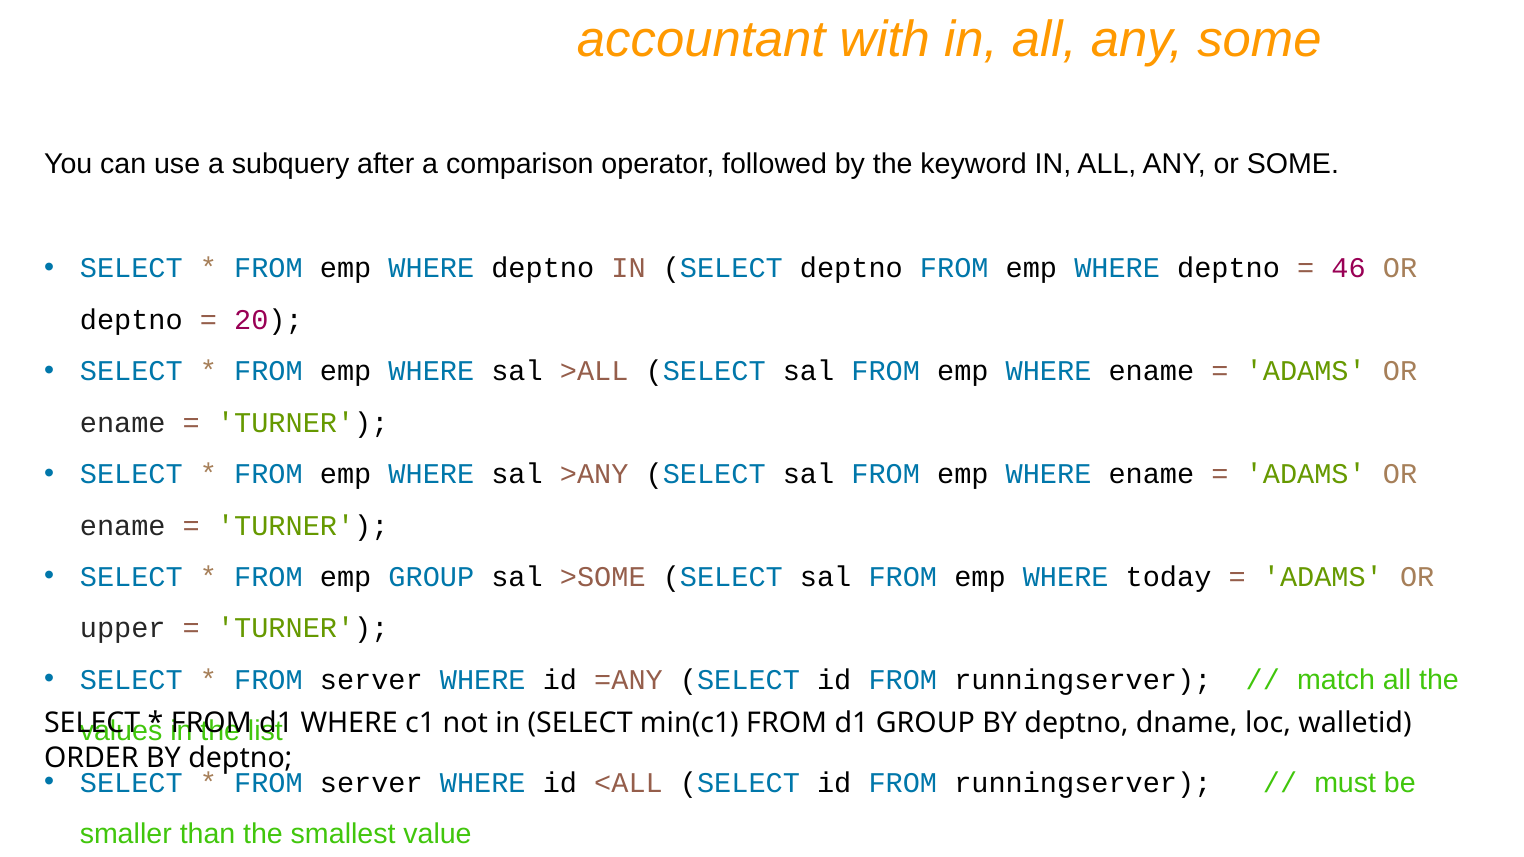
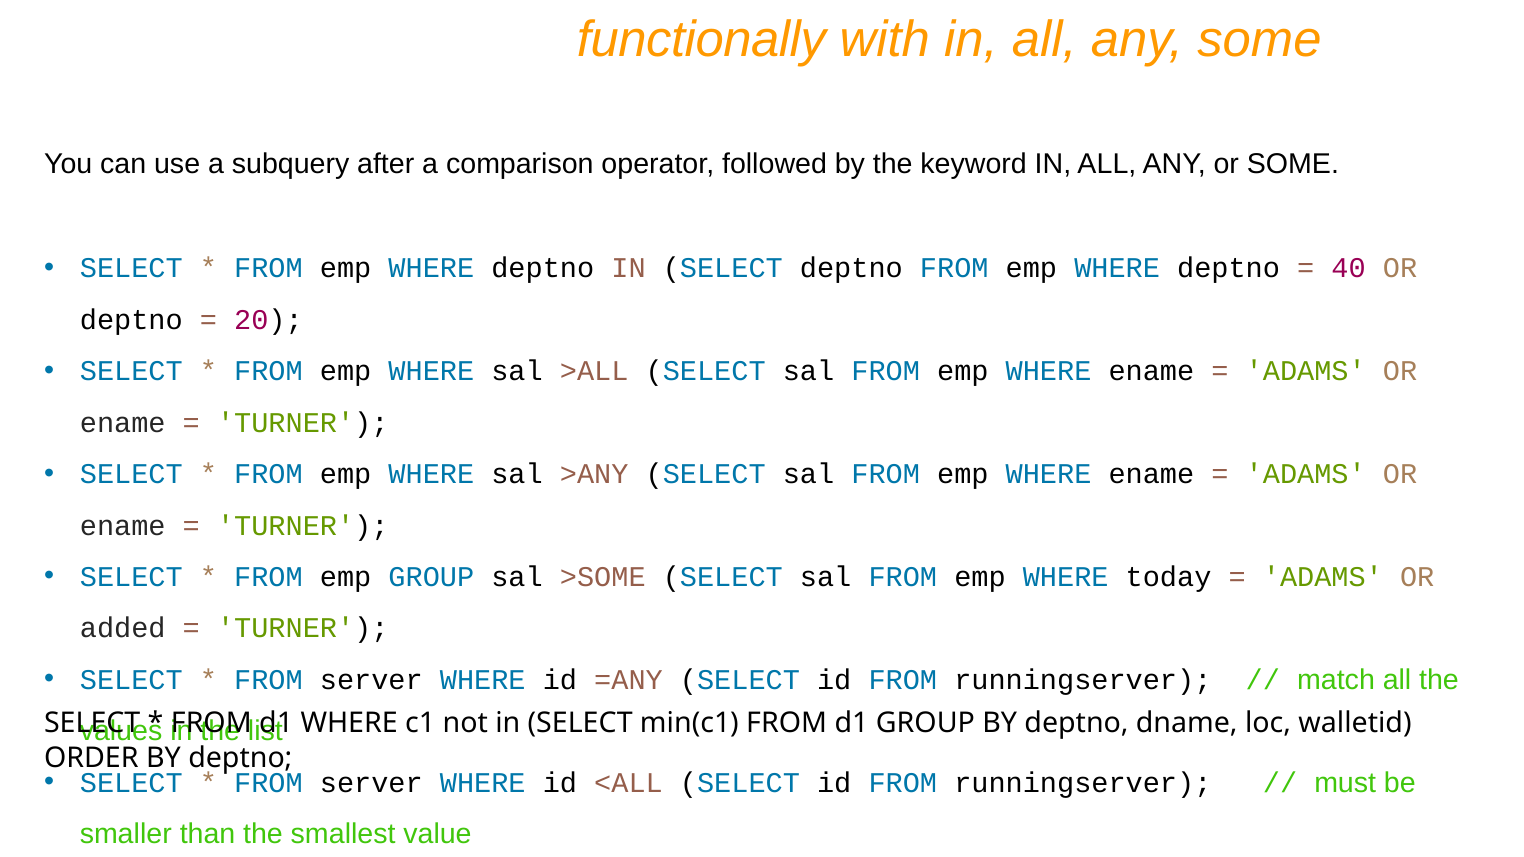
accountant: accountant -> functionally (701, 40)
46: 46 -> 40 (1349, 269)
upper: upper -> added (123, 629)
